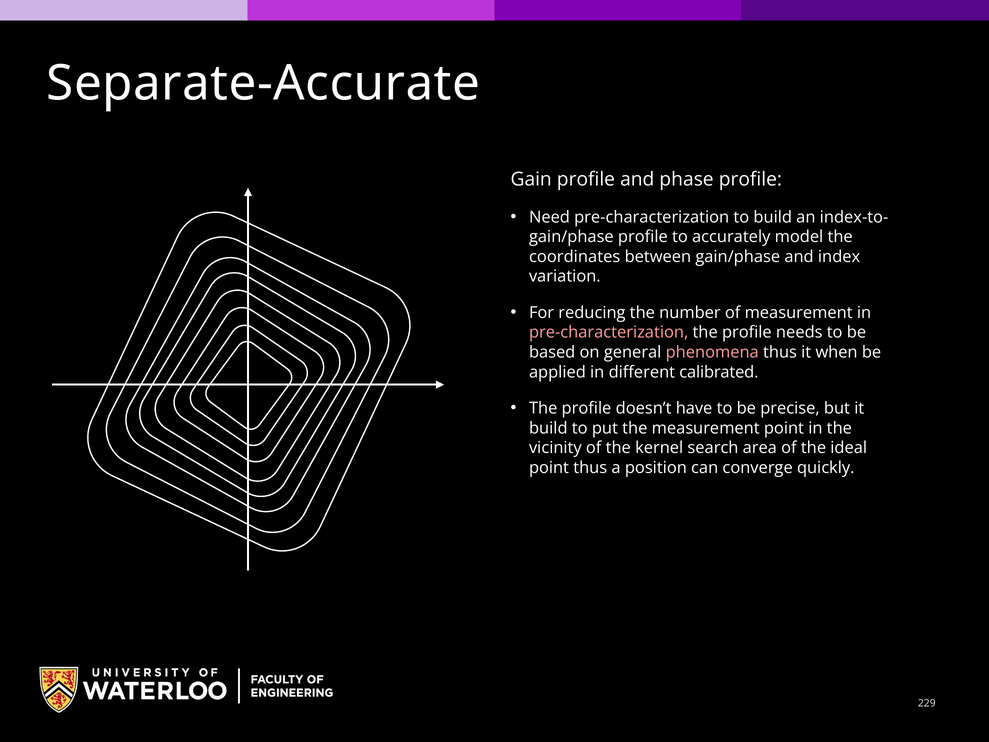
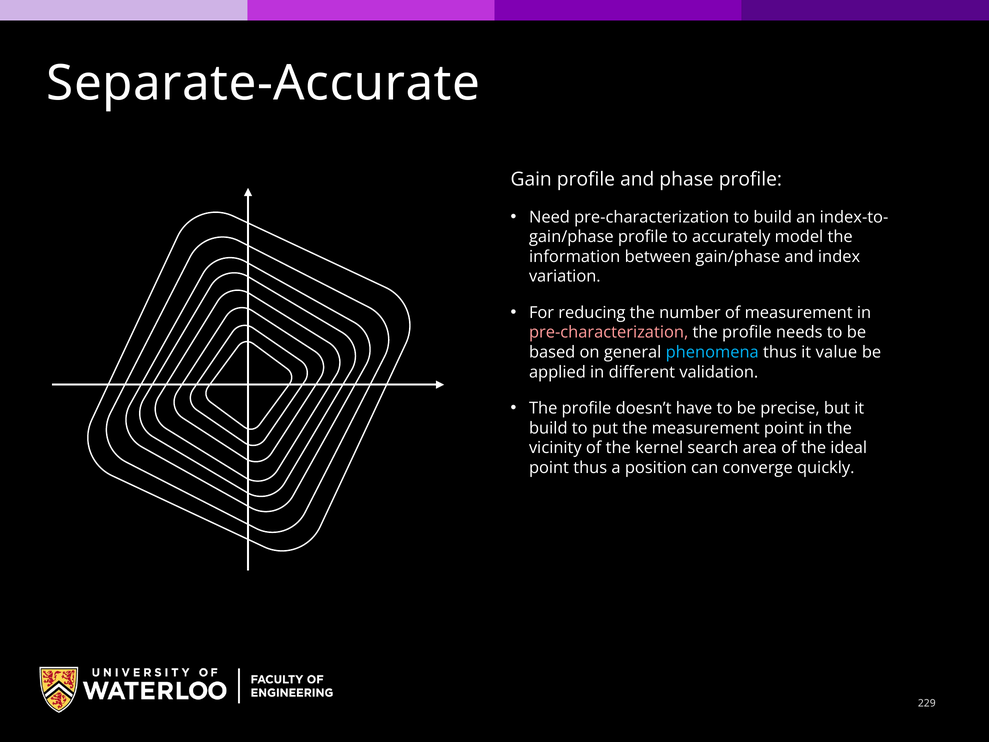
coordinates: coordinates -> information (575, 257)
phenomena colour: pink -> light blue (712, 352)
when: when -> value (836, 352)
calibrated: calibrated -> validation (719, 372)
